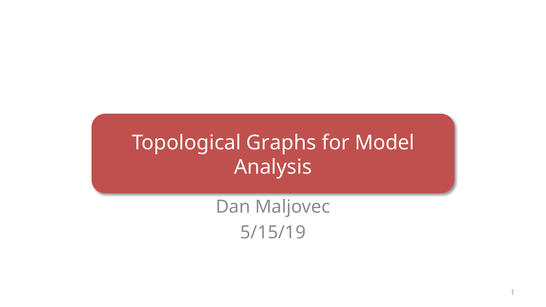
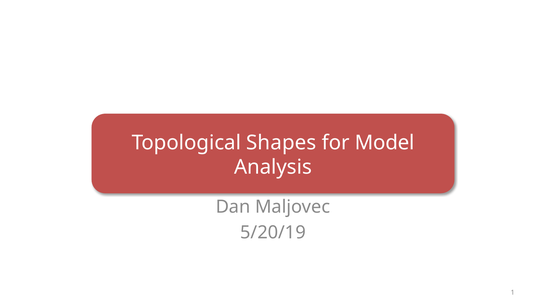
Graphs: Graphs -> Shapes (281, 143)
5/15/19: 5/15/19 -> 5/20/19 (273, 233)
